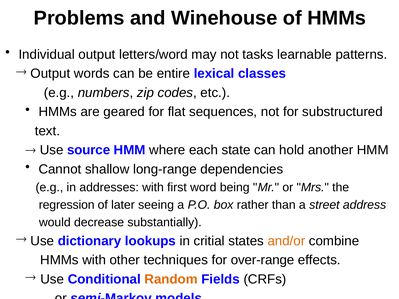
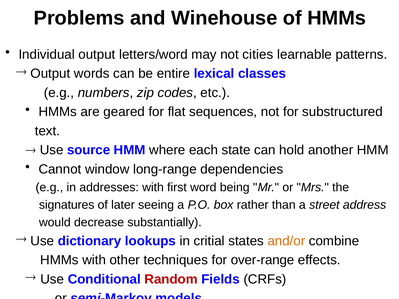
tasks: tasks -> cities (258, 54)
shallow: shallow -> window (107, 169)
regression: regression -> signatures (67, 205)
Random colour: orange -> red (171, 279)
